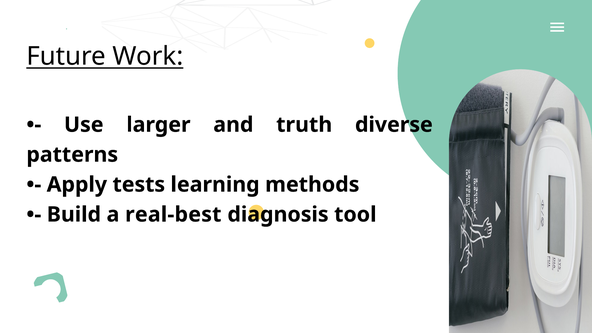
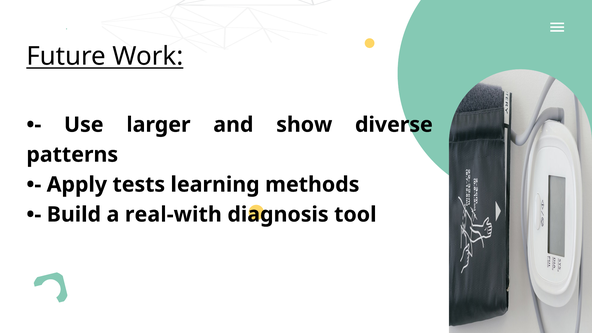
truth: truth -> show (304, 125)
real-best: real-best -> real-with (173, 215)
